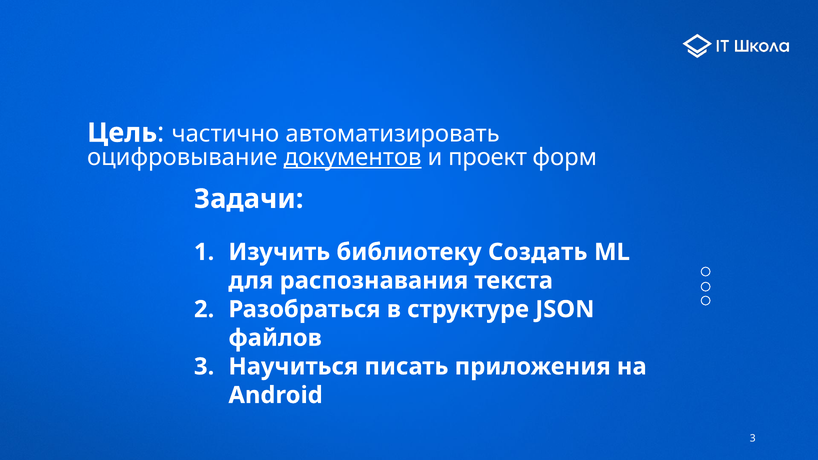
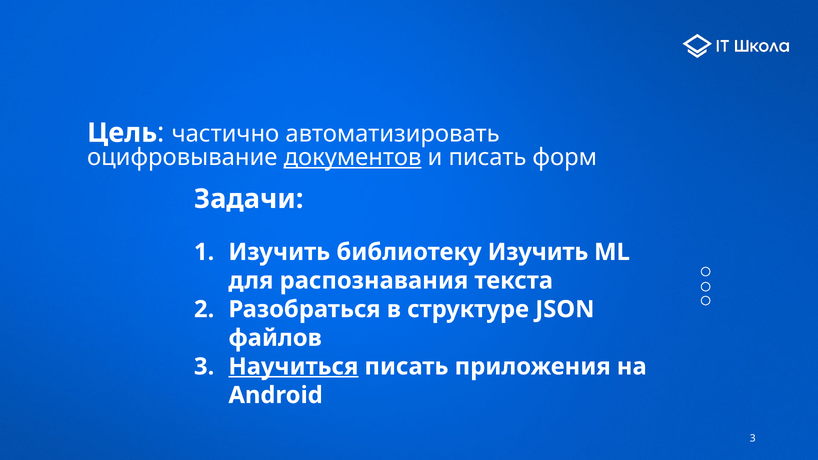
и проект: проект -> писать (488, 158)
библиотеку Создать: Создать -> Изучить (538, 252)
Научиться underline: none -> present (293, 367)
